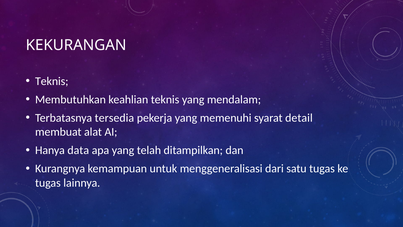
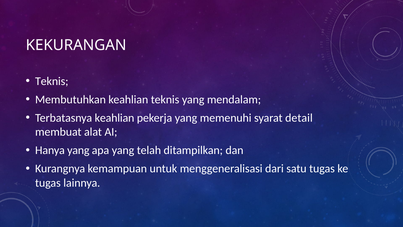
Terbatasnya tersedia: tersedia -> keahlian (115, 118)
Hanya data: data -> yang (78, 150)
